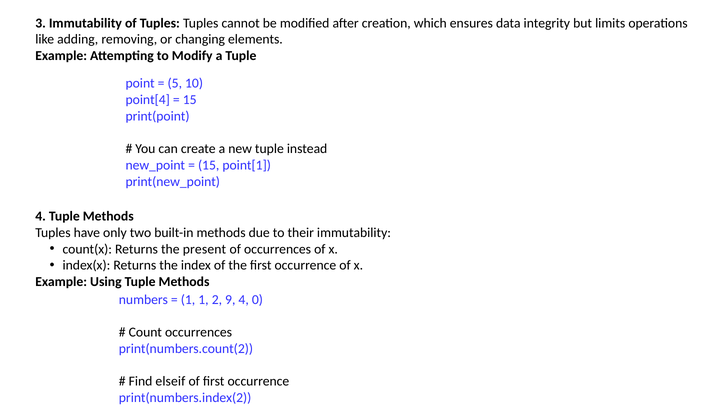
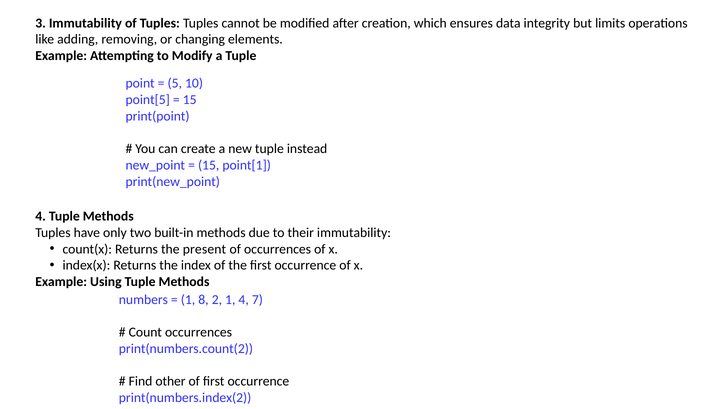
point[4: point[4 -> point[5 (148, 100)
1 1: 1 -> 8 (203, 300)
2 9: 9 -> 1 (230, 300)
0: 0 -> 7 (257, 300)
elseif: elseif -> other (171, 382)
